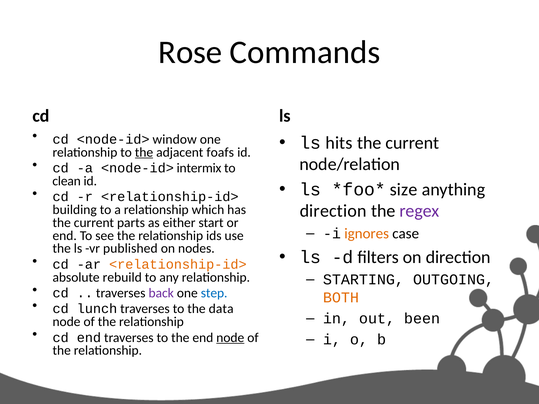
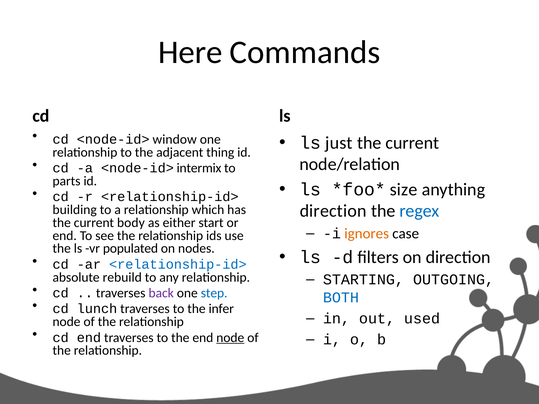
Rose: Rose -> Here (190, 52)
hits: hits -> just (339, 143)
the underline: present -> none (144, 152)
foafs: foafs -> thing (220, 152)
clean: clean -> parts (67, 181)
regex colour: purple -> blue (419, 211)
parts: parts -> body (131, 223)
published: published -> populated (130, 249)
<relationship-id> colour: orange -> blue (178, 264)
BOTH colour: orange -> blue (341, 298)
data: data -> infer (221, 309)
been: been -> used (422, 319)
